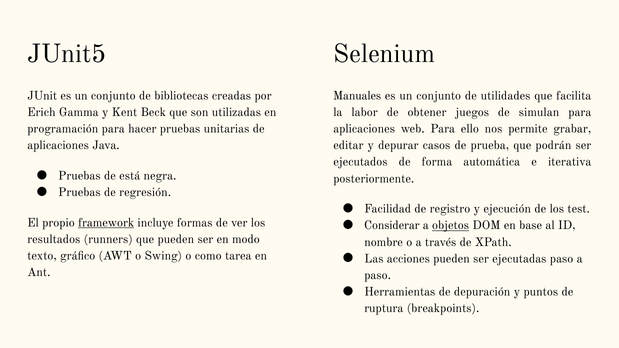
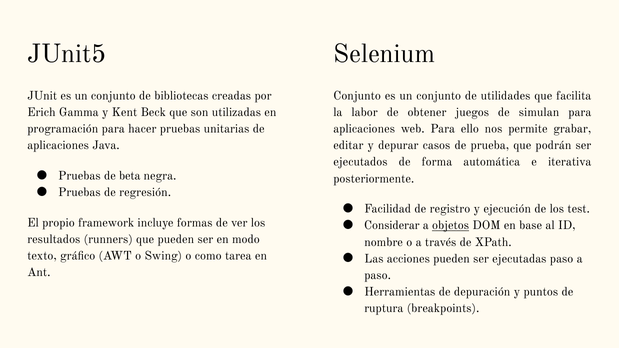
Manuales: Manuales -> Conjunto (357, 96)
está: está -> beta (130, 176)
framework underline: present -> none (106, 223)
